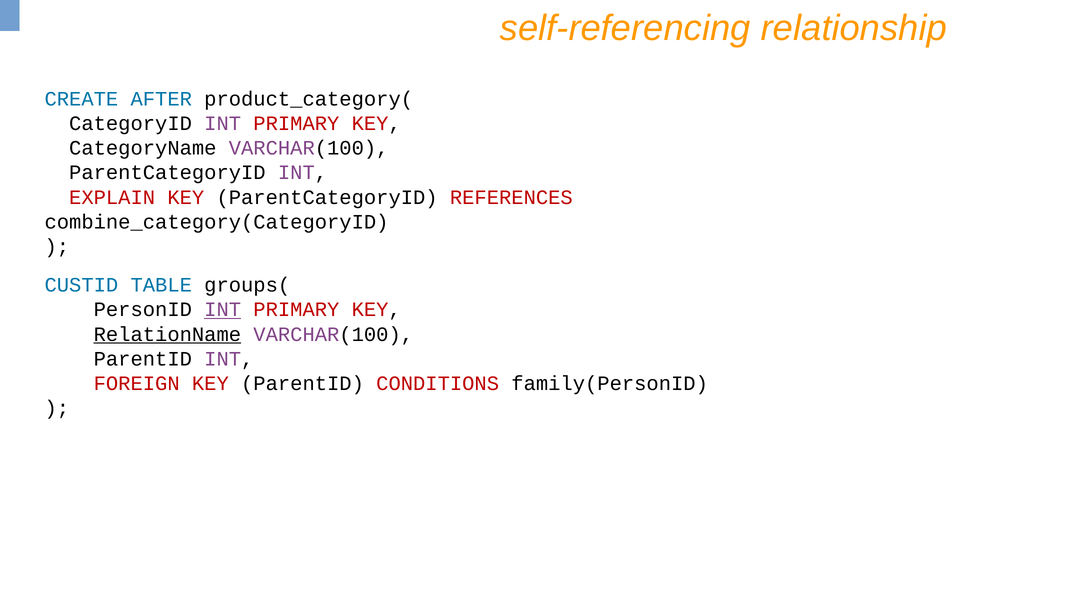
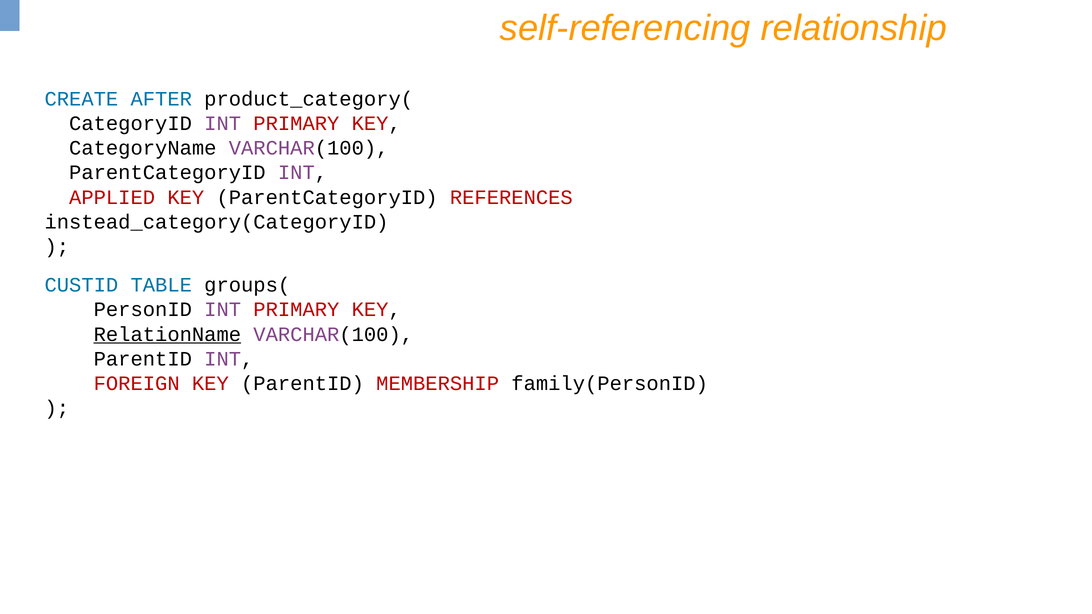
EXPLAIN: EXPLAIN -> APPLIED (112, 197)
combine_category(CategoryID: combine_category(CategoryID -> instead_category(CategoryID (217, 222)
INT underline: present -> none (223, 310)
CONDITIONS: CONDITIONS -> MEMBERSHIP (438, 384)
